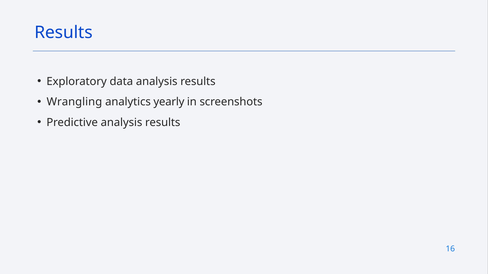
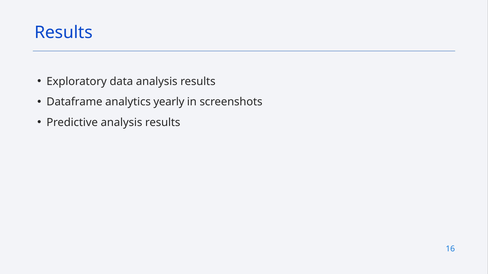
Wrangling: Wrangling -> Dataframe (74, 102)
